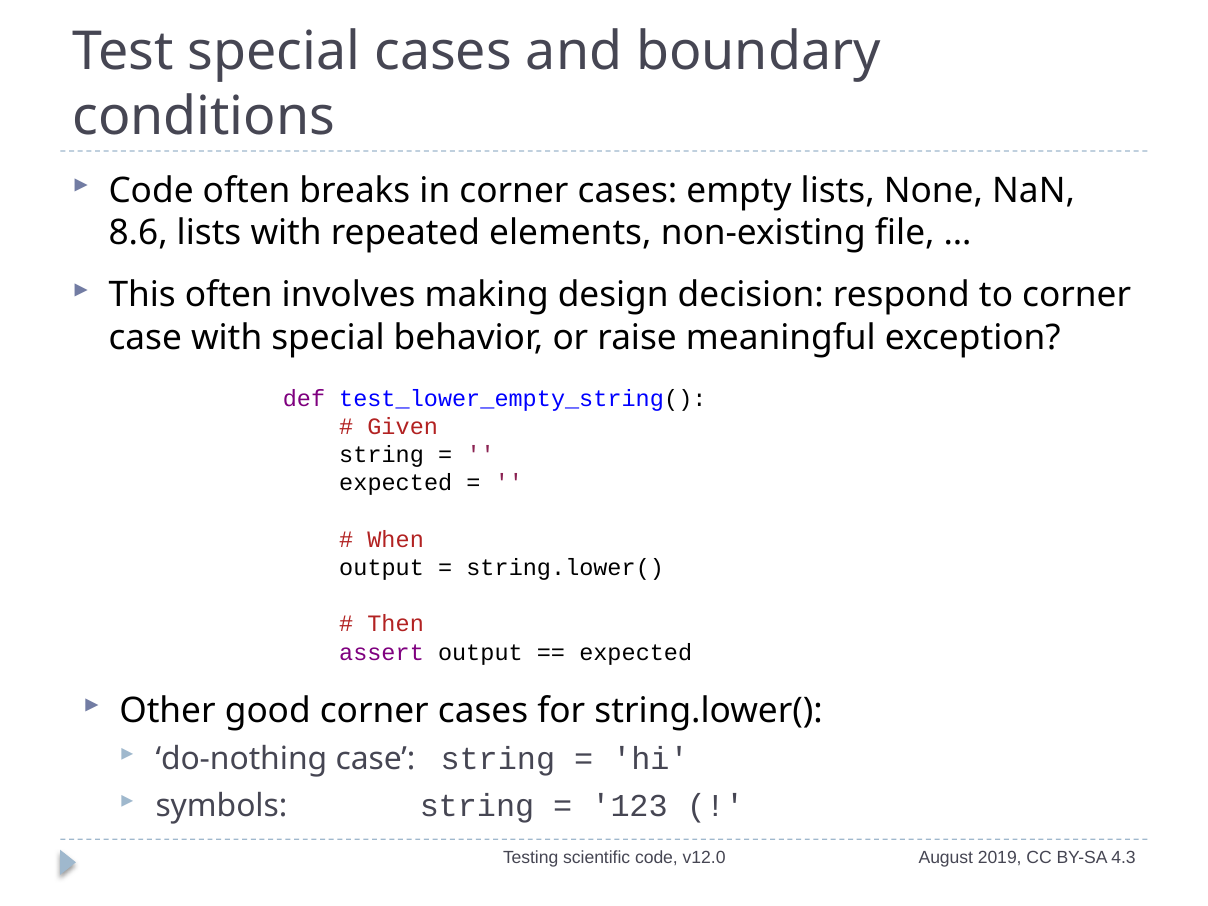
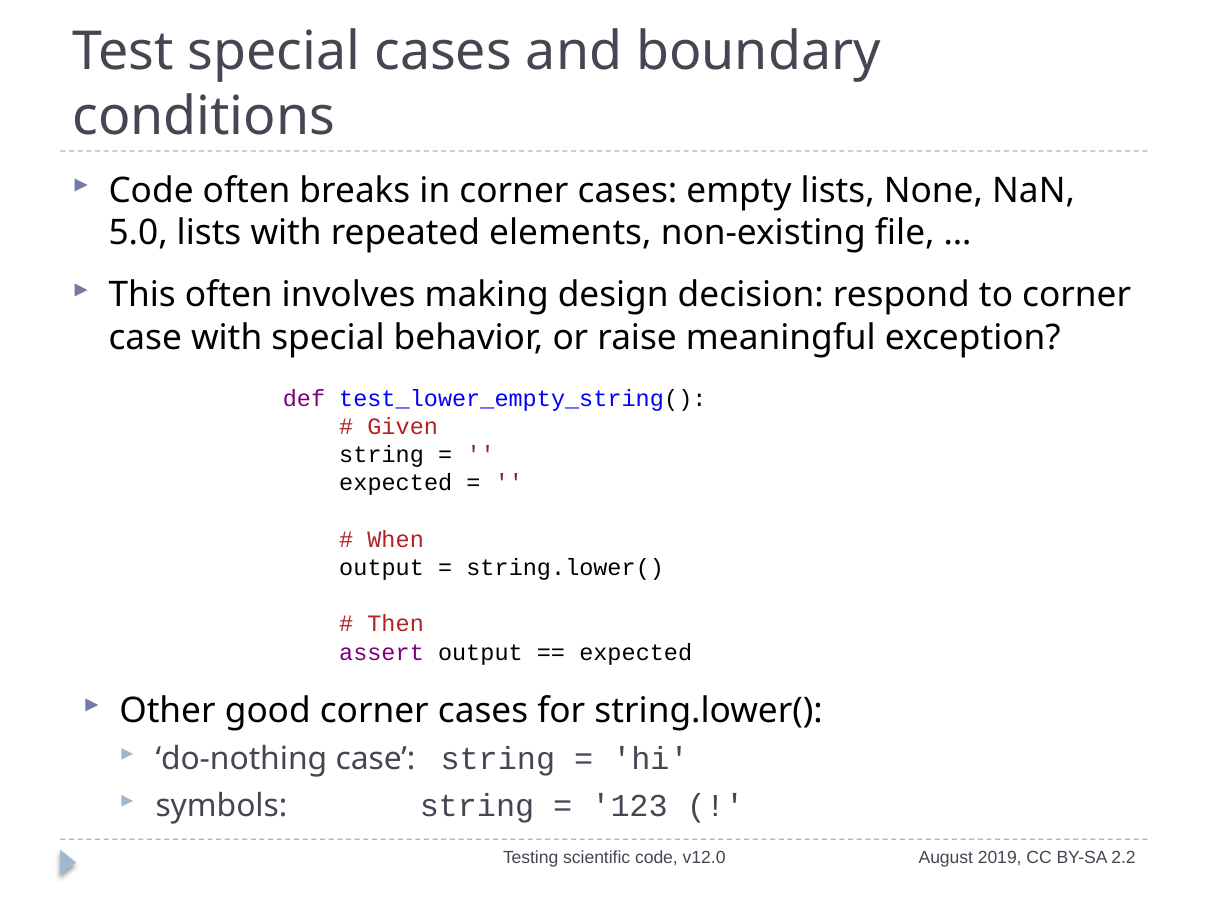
8.6: 8.6 -> 5.0 (138, 233)
4.3: 4.3 -> 2.2 (1124, 857)
